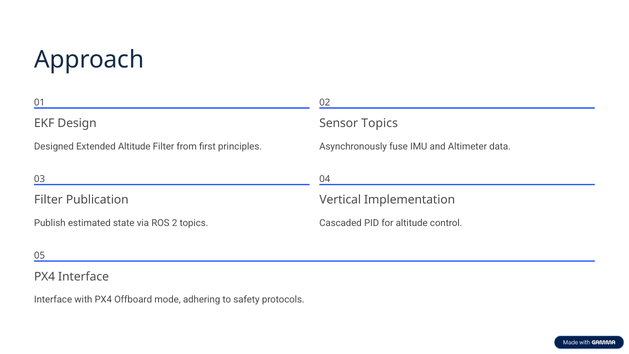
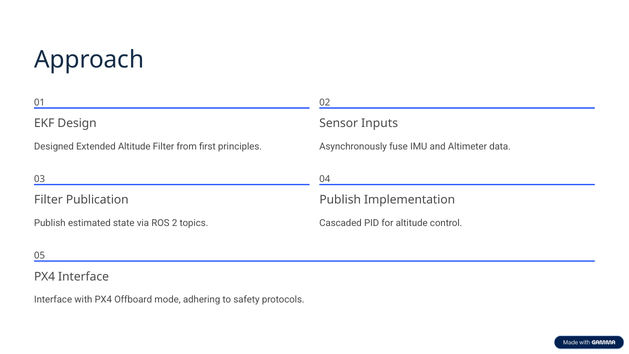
Sensor Topics: Topics -> Inputs (380, 123)
Vertical: Vertical -> Publish (340, 200)
